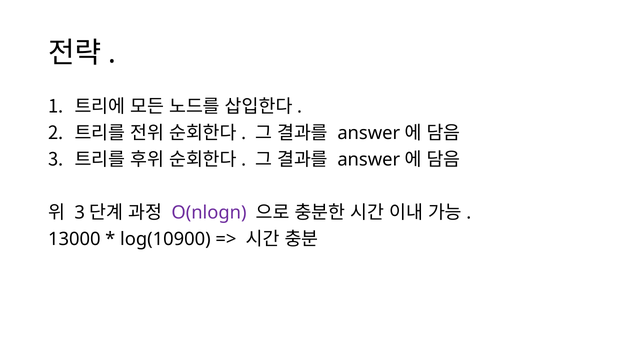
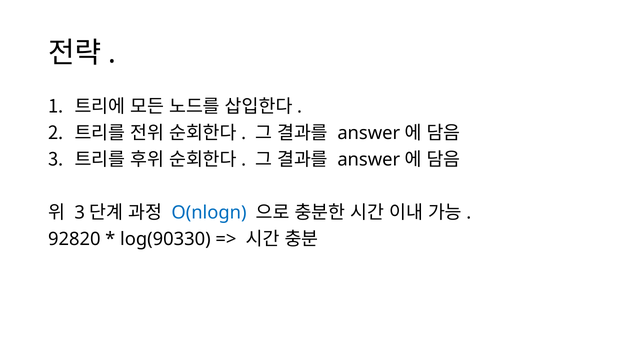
O(nlogn colour: purple -> blue (209, 212)
13000: 13000 -> 92820 (74, 239)
log(10900: log(10900 -> log(90330 (165, 239)
